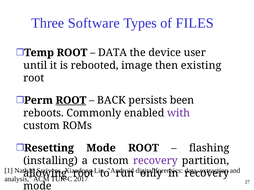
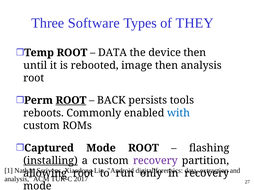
FILES: FILES -> THEY (195, 23)
device user: user -> then (195, 53)
then existing: existing -> analysis (201, 66)
been: been -> tools (182, 101)
with colour: purple -> blue (179, 113)
Resetting: Resetting -> Captured (49, 148)
installing underline: none -> present (51, 161)
